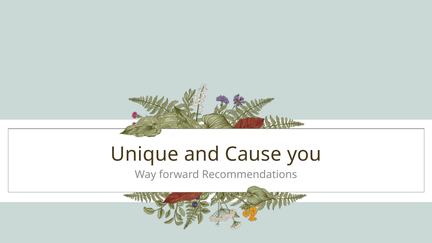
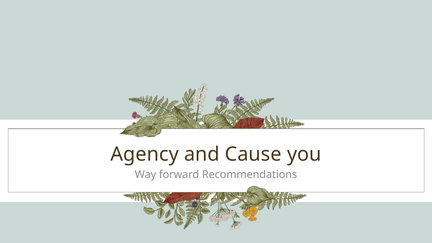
Unique: Unique -> Agency (145, 154)
